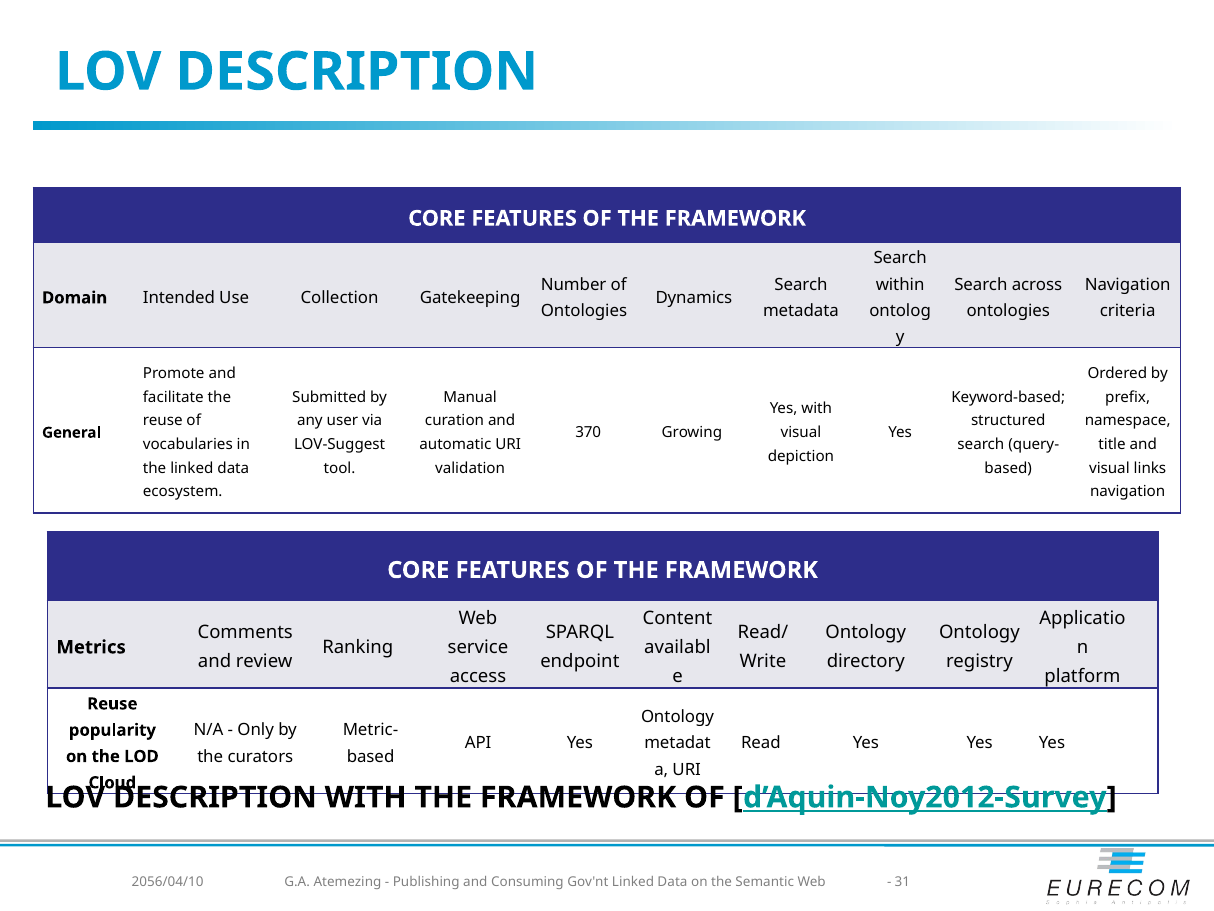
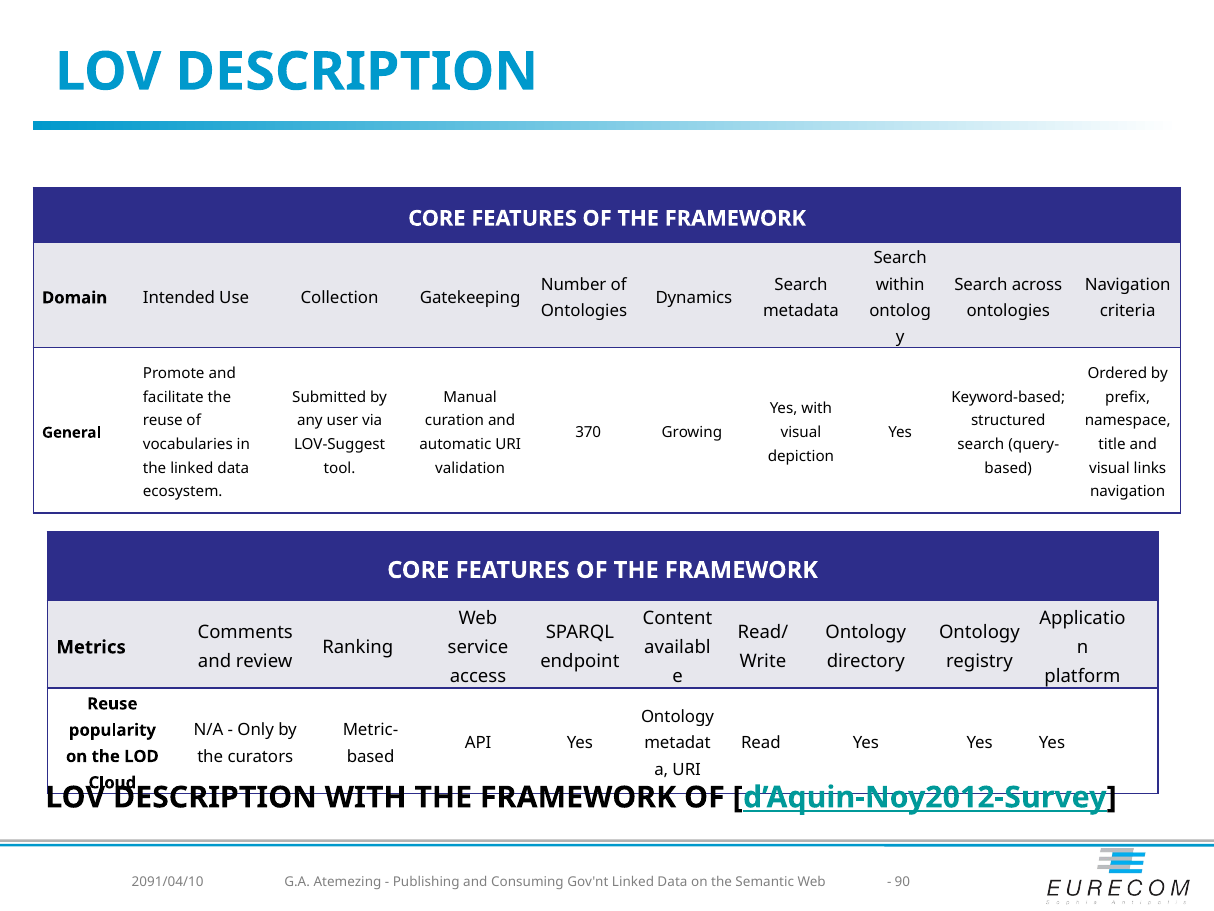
2056/04/10: 2056/04/10 -> 2091/04/10 (168, 881)
31: 31 -> 90 (902, 881)
